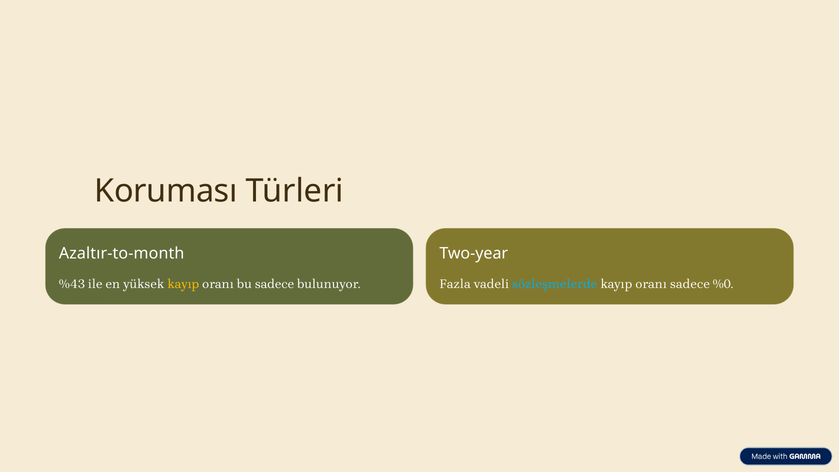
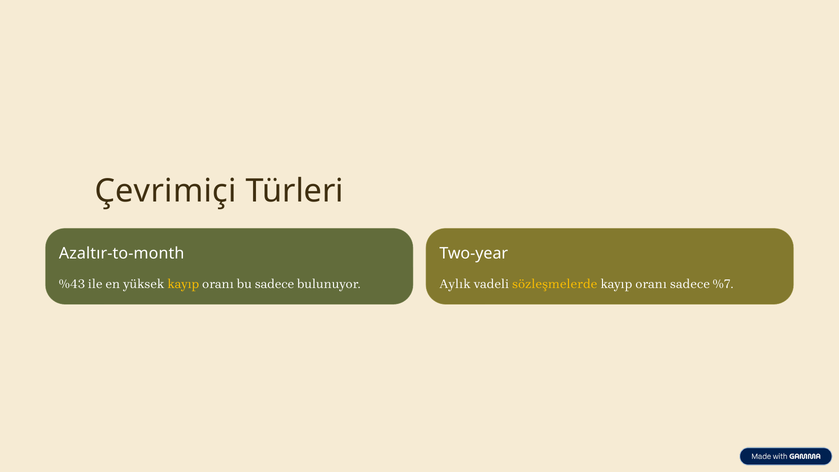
Koruması: Koruması -> Çevrimiçi (166, 191)
Fazla: Fazla -> Aylık (455, 284)
sözleşmelerde colour: light blue -> yellow (555, 284)
%0: %0 -> %7 (723, 284)
